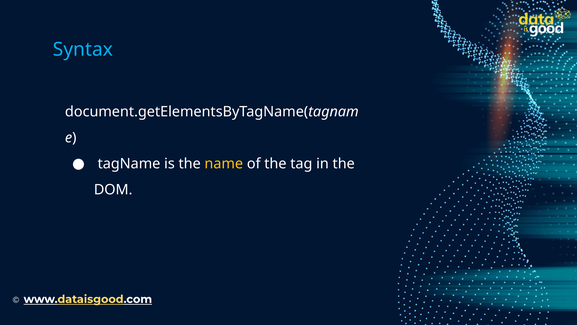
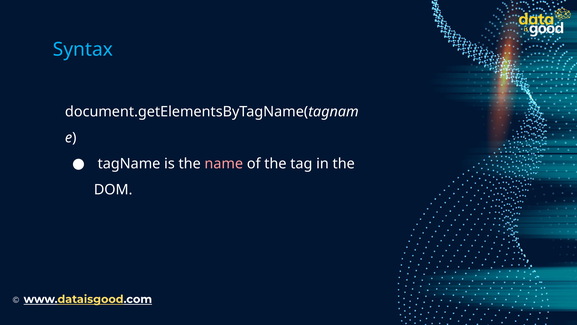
name colour: yellow -> pink (224, 164)
